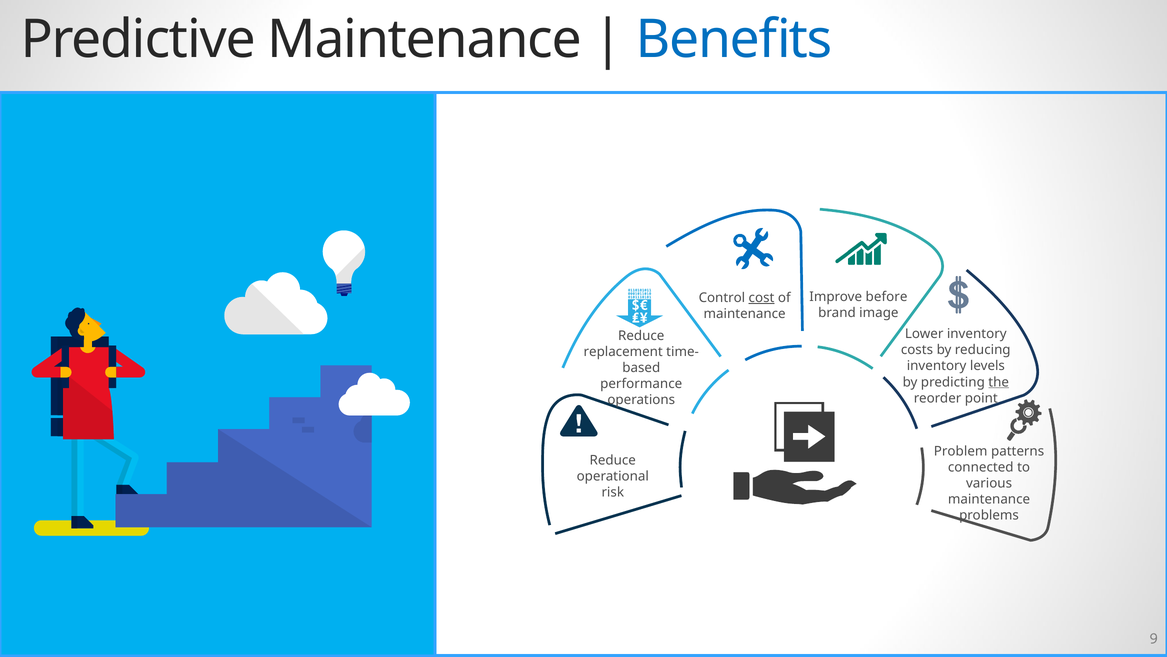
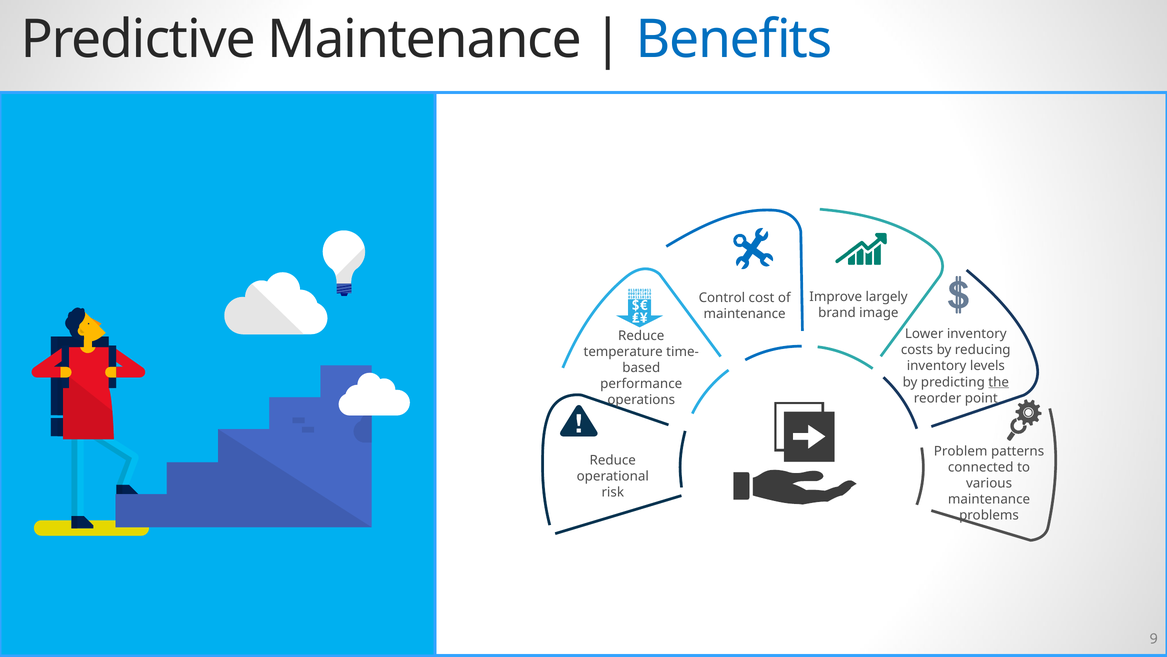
before: before -> largely (887, 297)
cost underline: present -> none (762, 297)
replacement: replacement -> temperature (623, 351)
